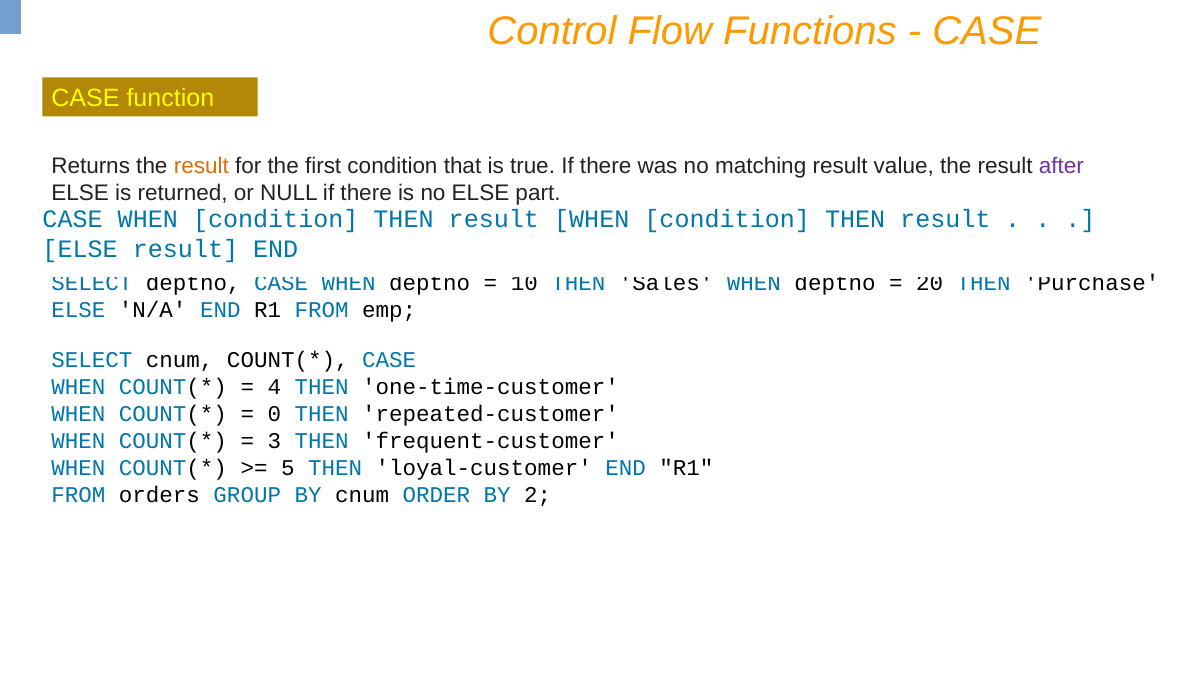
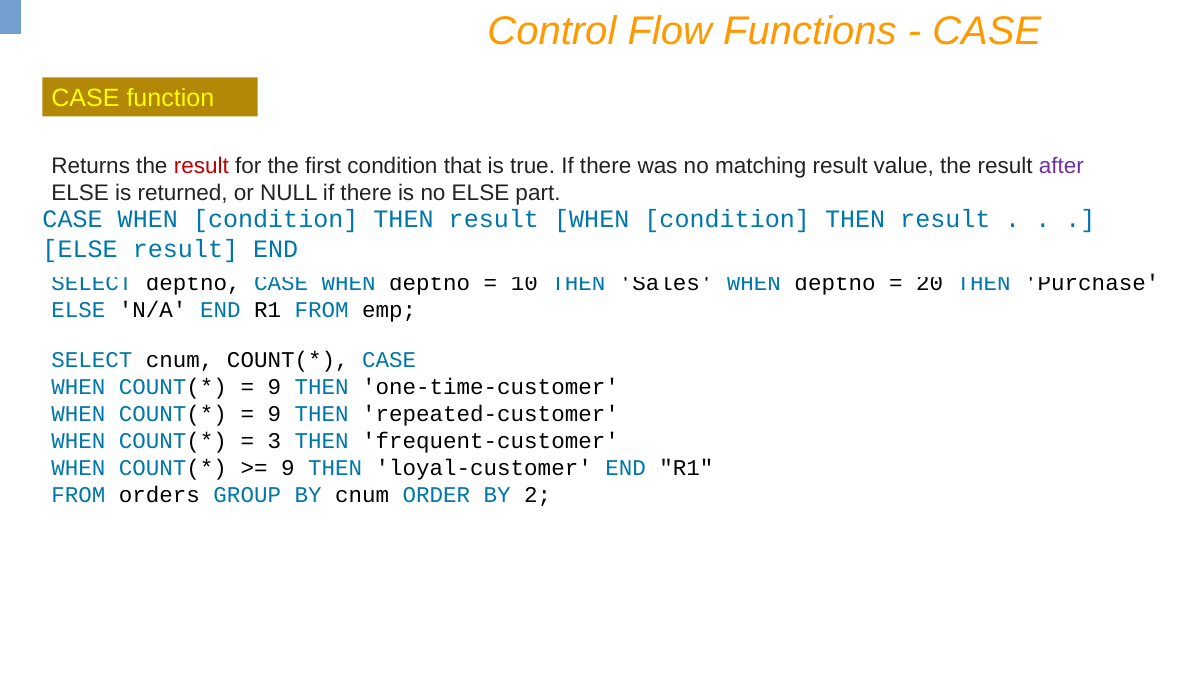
result colour: orange -> red (201, 166)
4: 4 -> 9 (274, 387)
0: 0 -> 9 (274, 414)
5: 5 -> 9 (288, 468)
